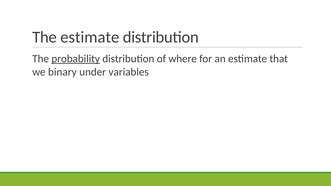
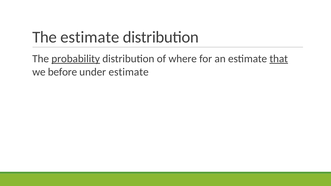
that underline: none -> present (279, 59)
binary: binary -> before (62, 72)
under variables: variables -> estimate (129, 72)
